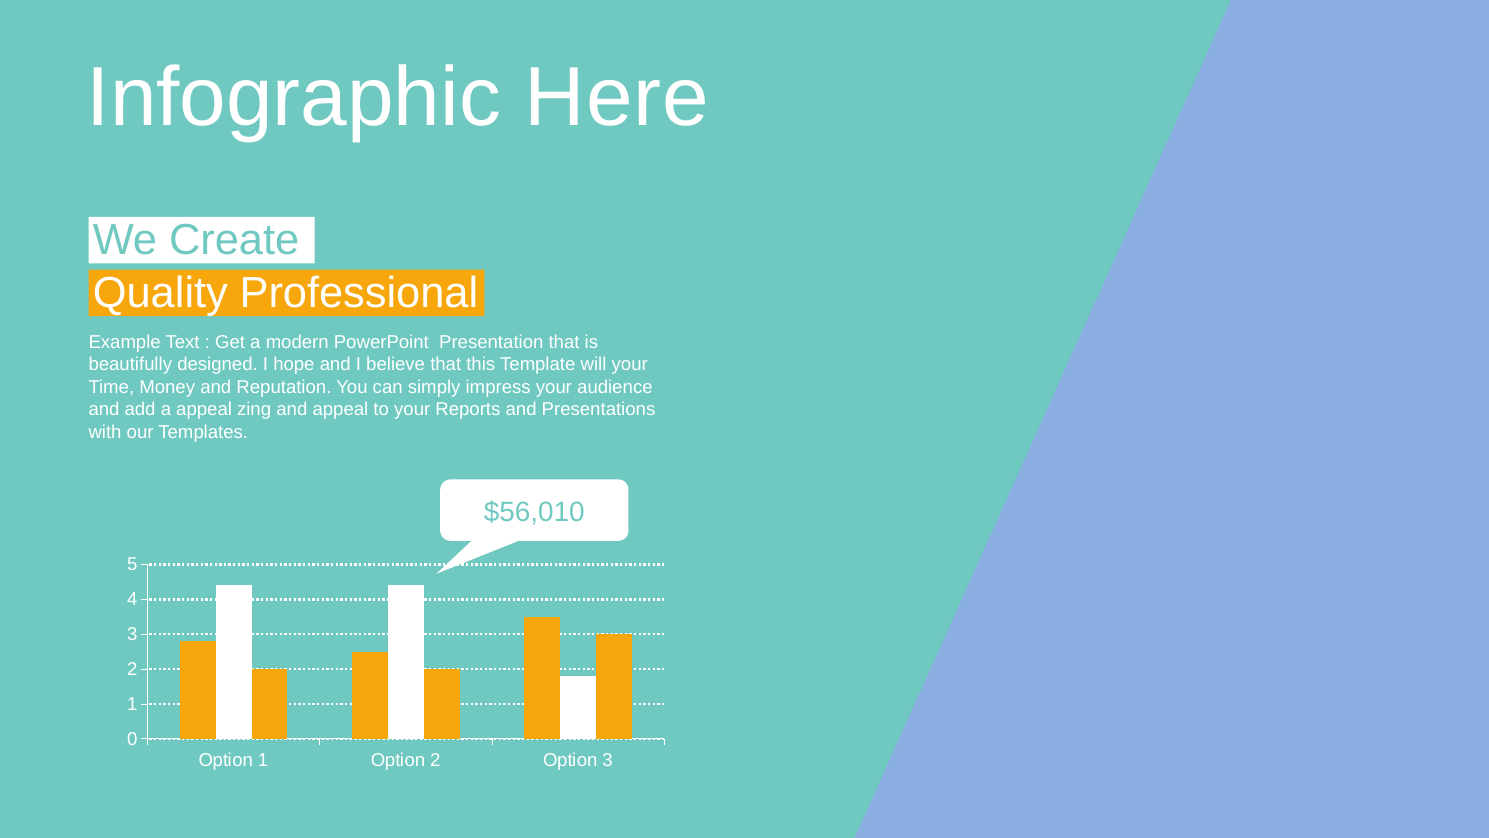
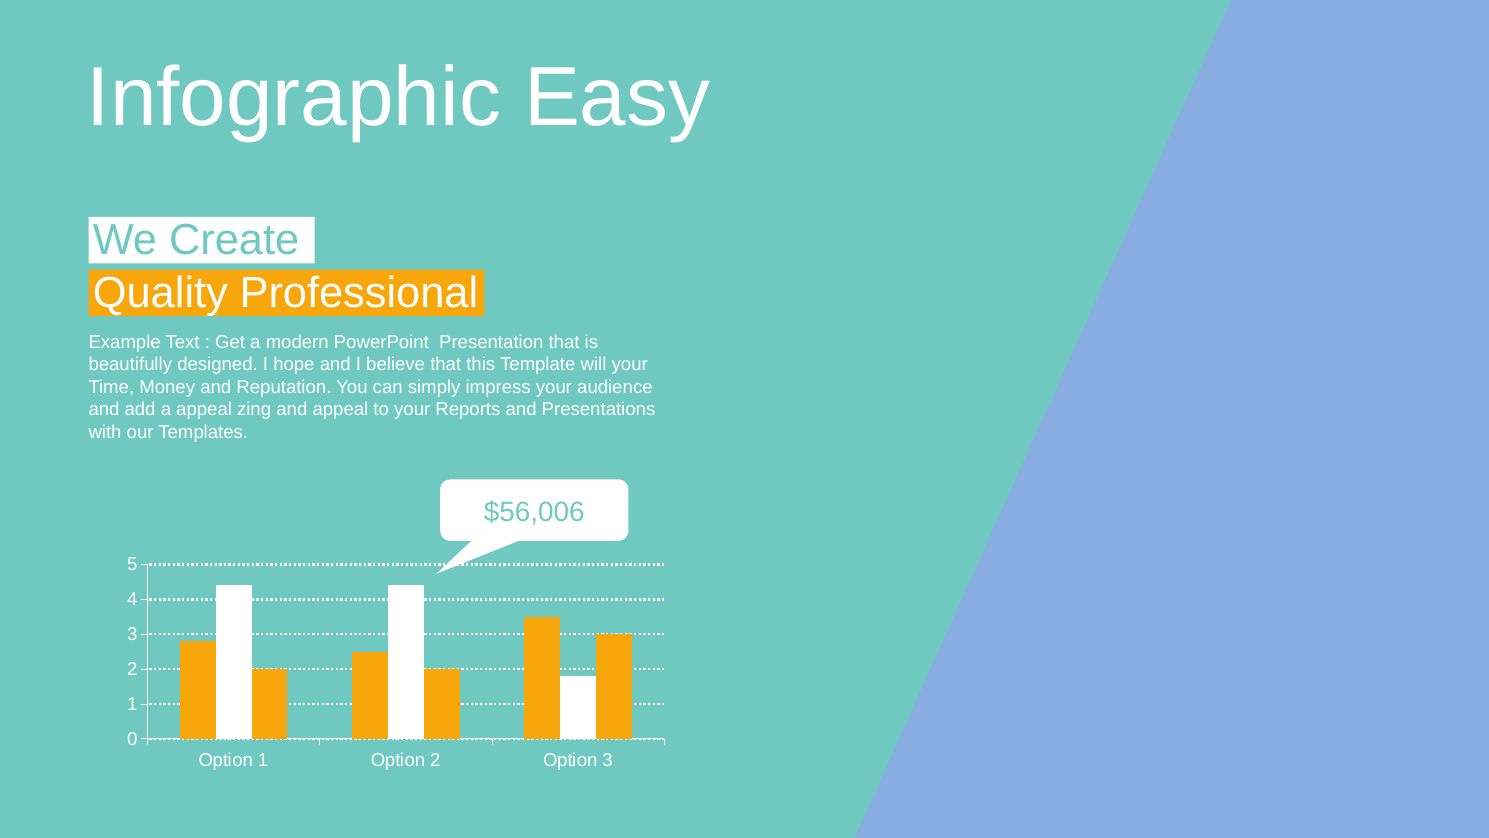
Here: Here -> Easy (617, 98)
$56,010: $56,010 -> $56,006 (534, 512)
